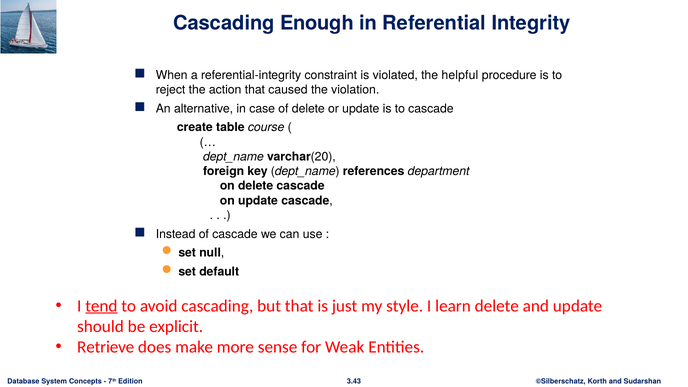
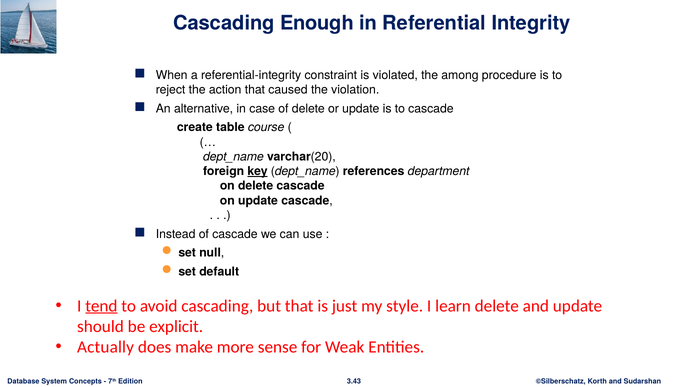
helpful: helpful -> among (460, 75)
key underline: none -> present (258, 171)
Retrieve: Retrieve -> Actually (106, 347)
